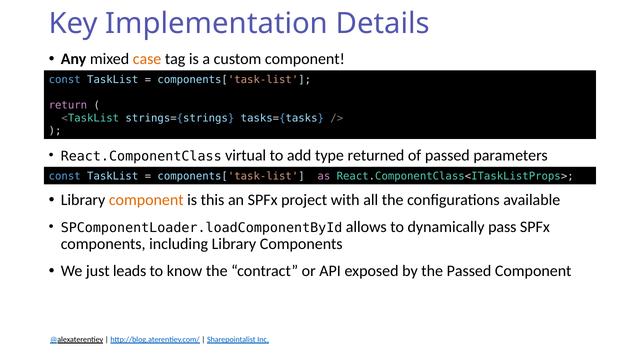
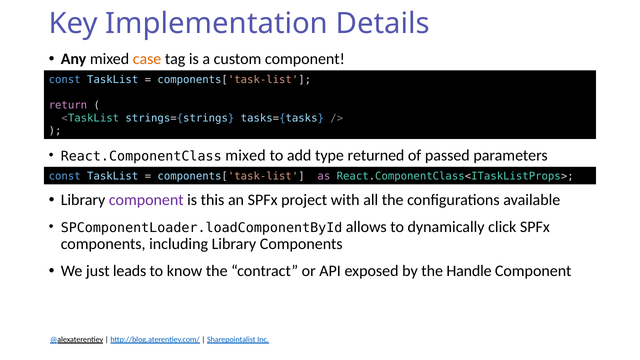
React.ComponentClass virtual: virtual -> mixed (246, 156)
component colour: orange -> purple (146, 200)
pass: pass -> click (502, 227)
the Passed: Passed -> Handle (469, 271)
